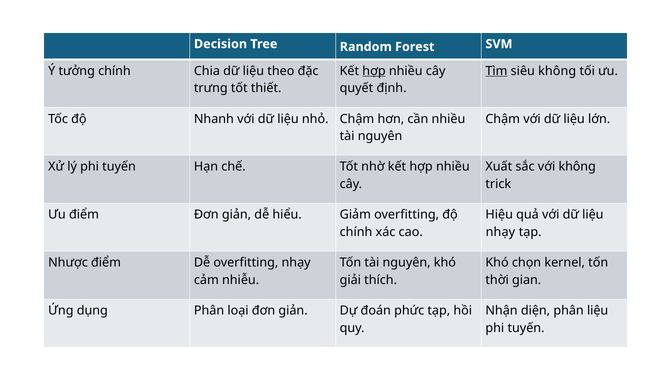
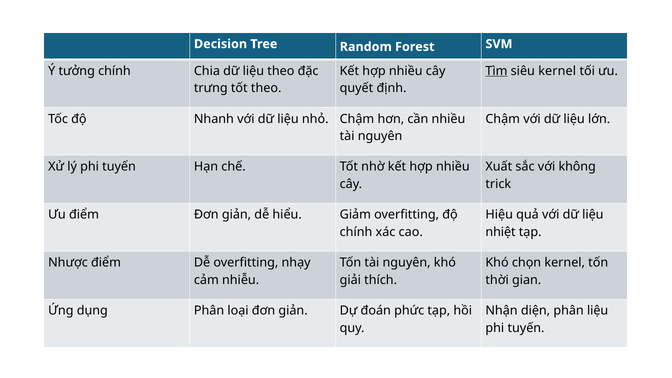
hợp underline: present -> none (374, 71)
siêu không: không -> kernel (557, 71)
tốt thiết: thiết -> theo (266, 88)
nhạy: nhạy -> nhiệt (501, 232)
